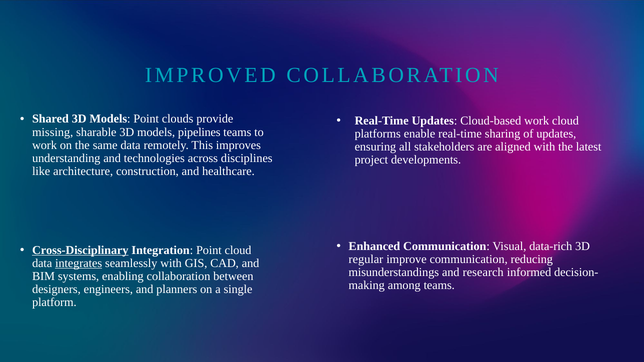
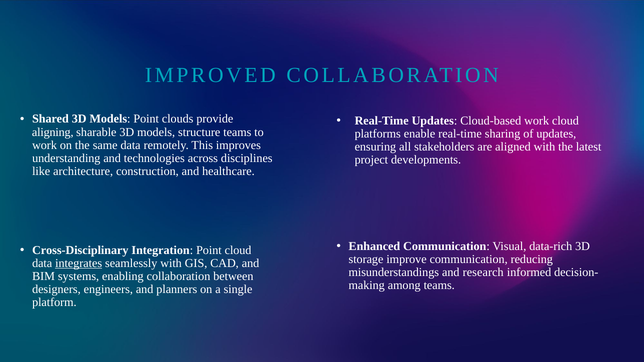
missing: missing -> aligning (53, 132)
pipelines: pipelines -> structure (199, 132)
Cross-Disciplinary underline: present -> none (80, 250)
regular: regular -> storage (366, 259)
